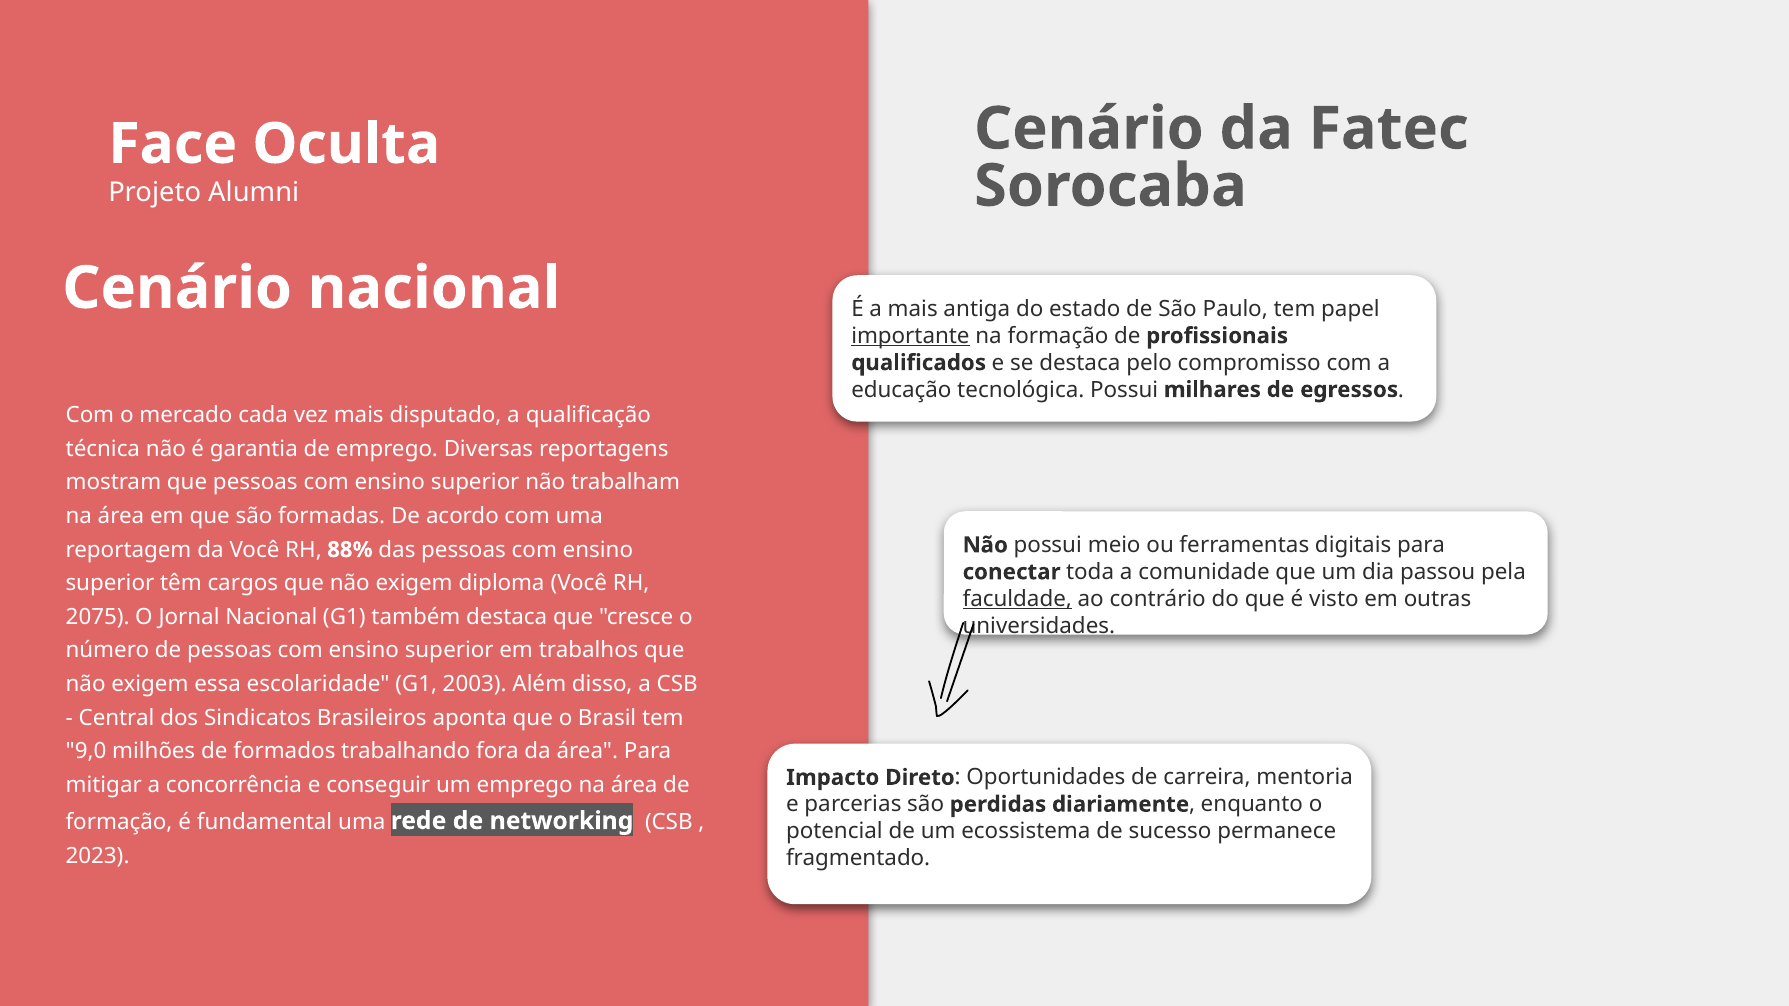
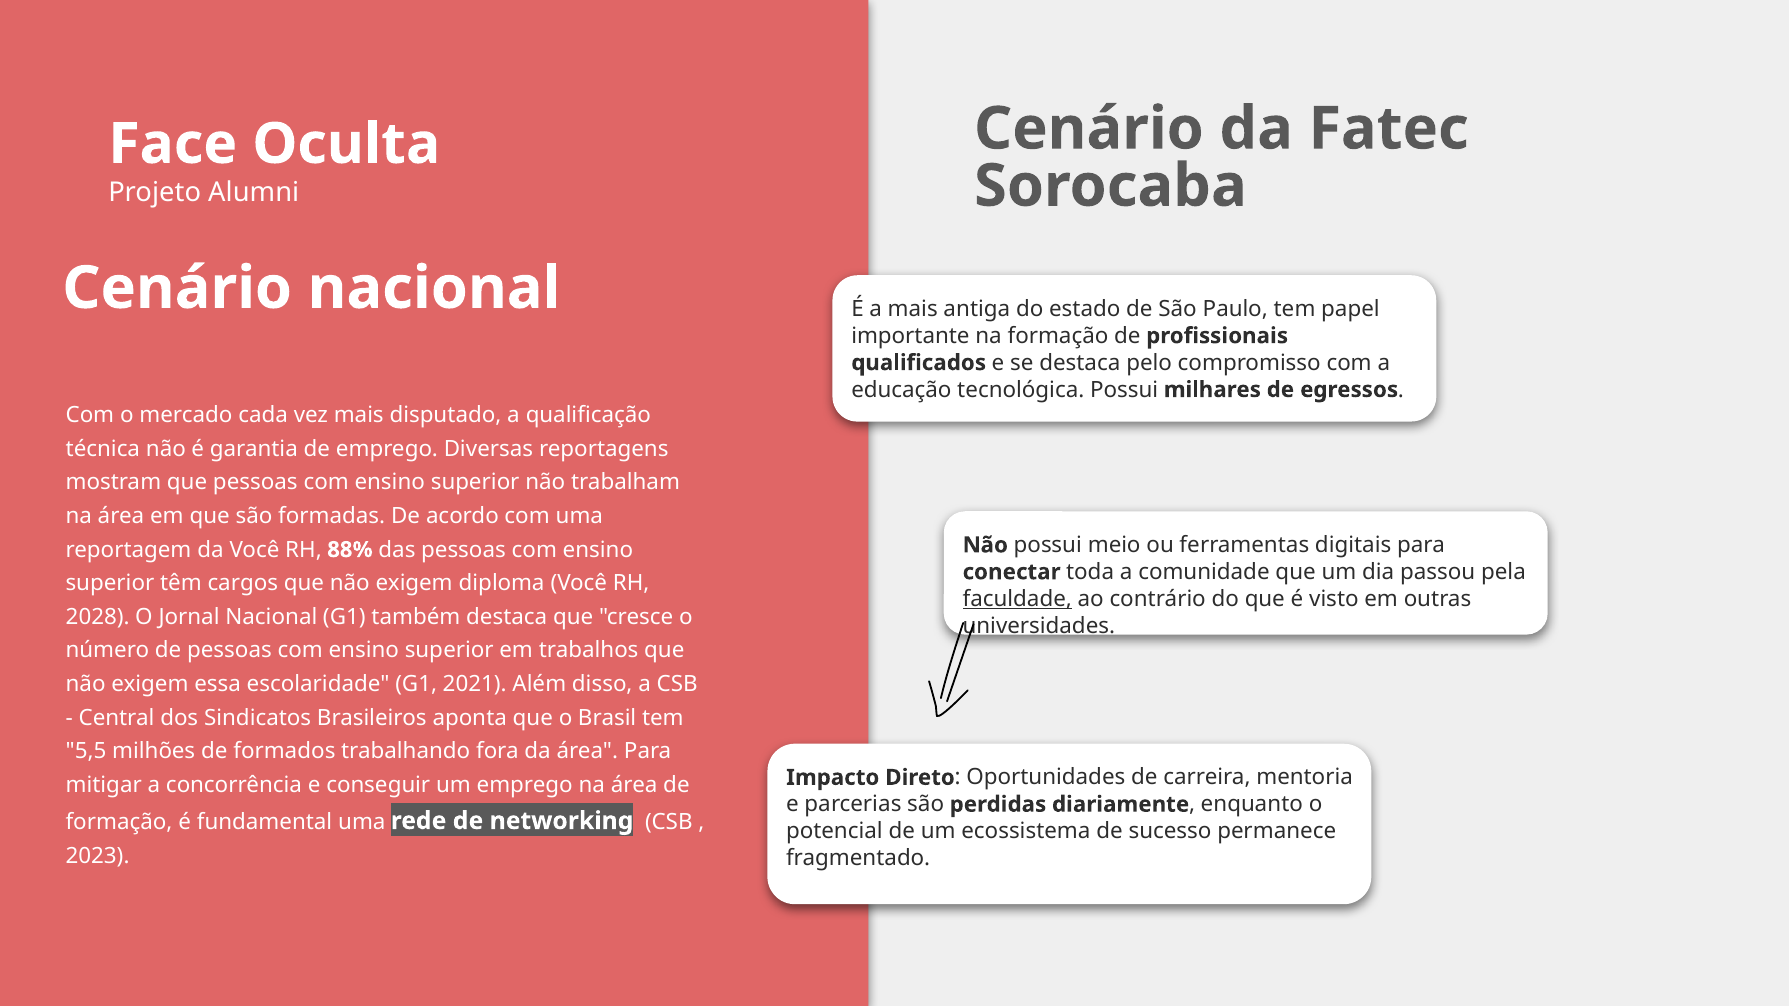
importante underline: present -> none (910, 336)
2075: 2075 -> 2028 (98, 617)
2003: 2003 -> 2021 (475, 684)
9,0: 9,0 -> 5,5 (86, 752)
